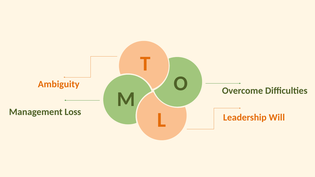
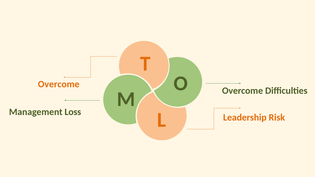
Ambiguity: Ambiguity -> Overcome (59, 84)
Will: Will -> Risk (277, 118)
